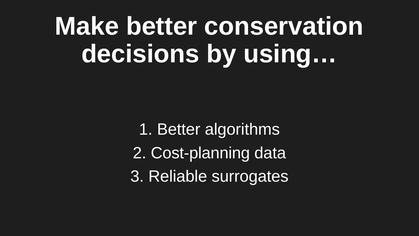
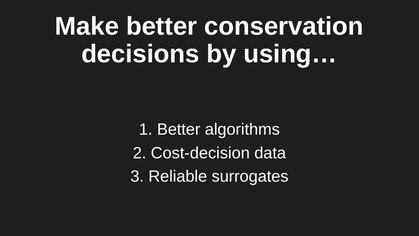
Cost-planning: Cost-planning -> Cost-decision (200, 153)
